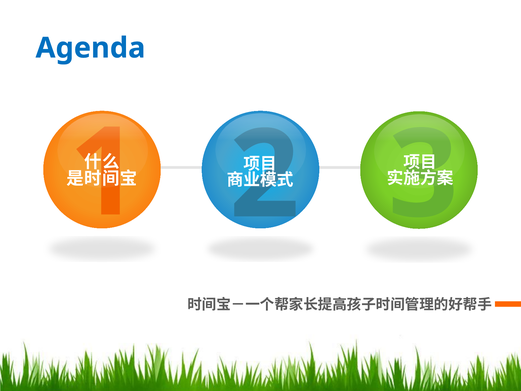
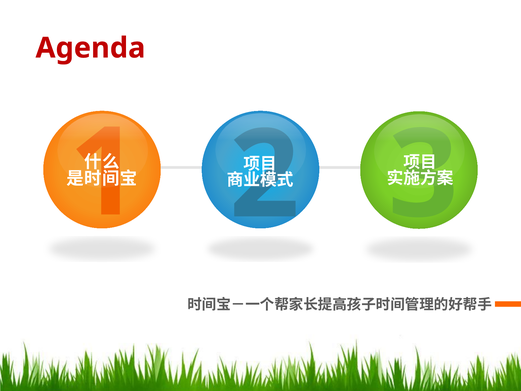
Agenda colour: blue -> red (90, 48)
